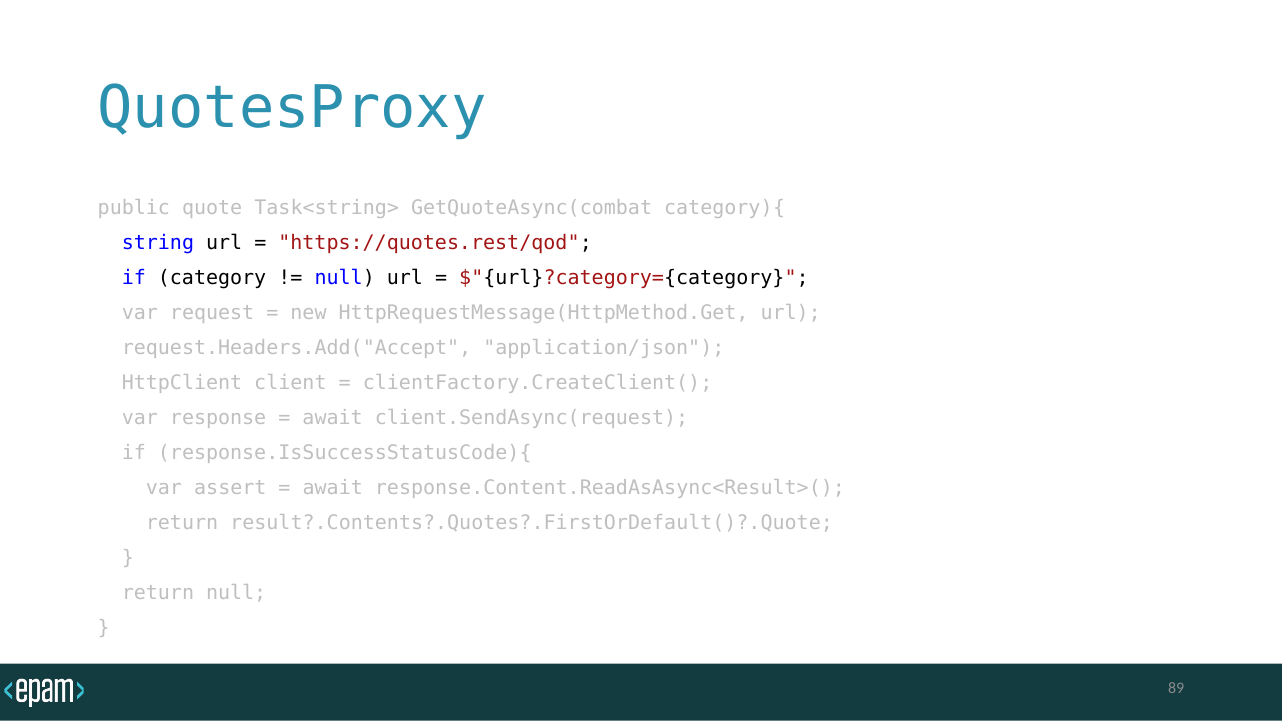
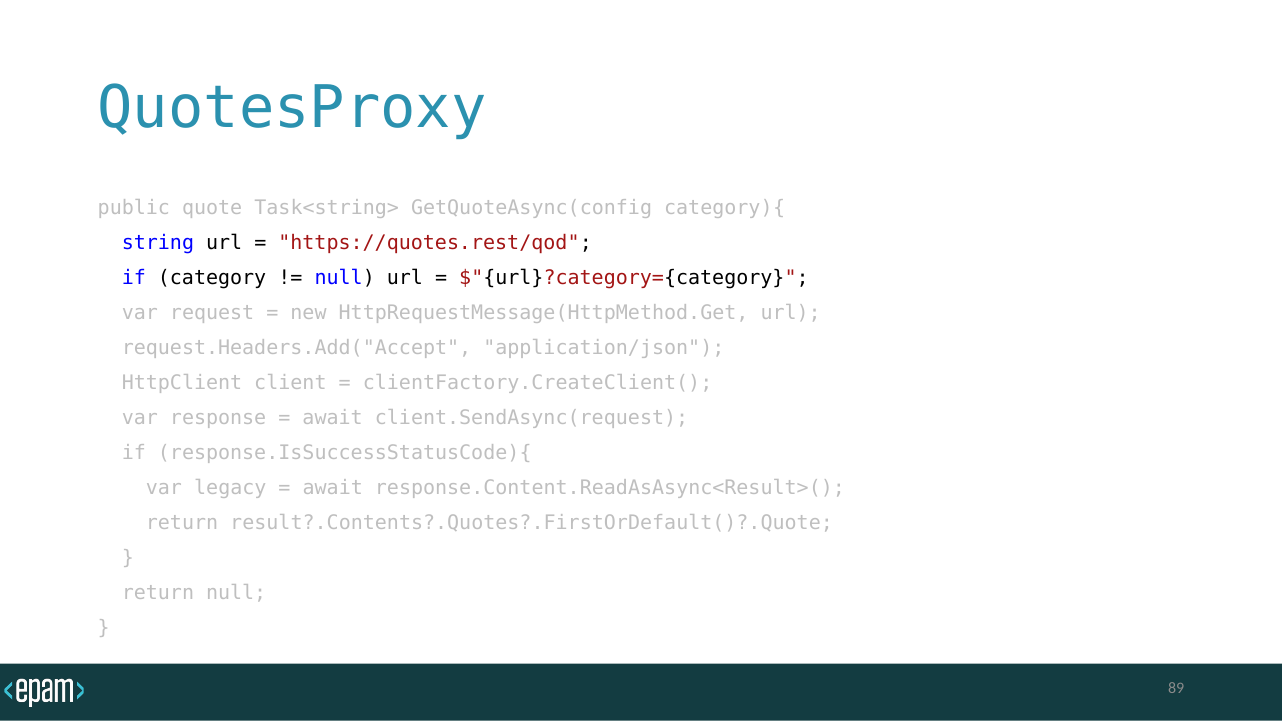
GetQuoteAsync(combat: GetQuoteAsync(combat -> GetQuoteAsync(config (532, 207)
assert: assert -> legacy (230, 488)
